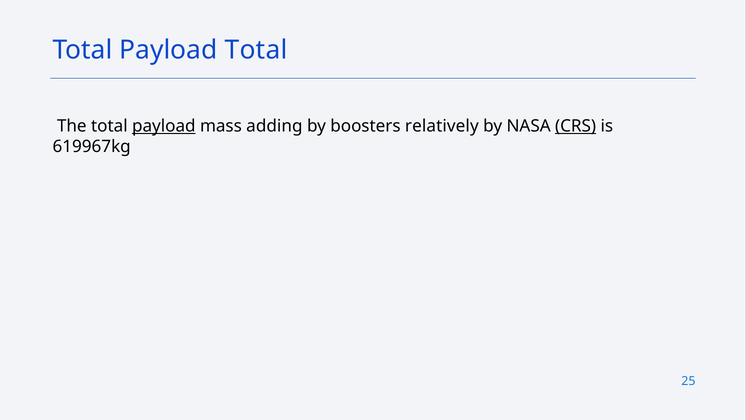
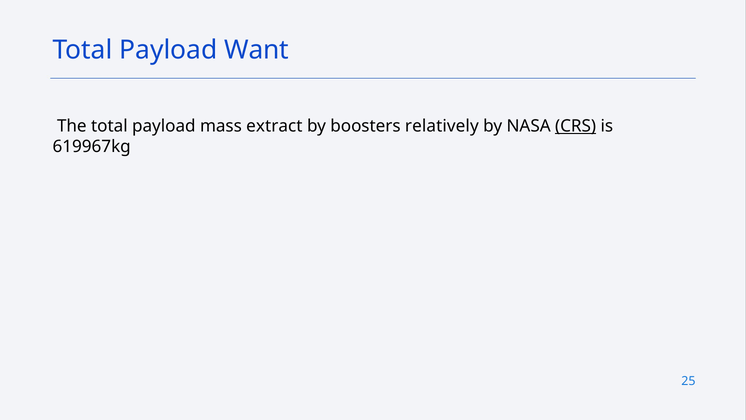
Payload Total: Total -> Want (256, 50)
payload underline: present -> none (164, 126)
adding: adding -> extract (274, 126)
